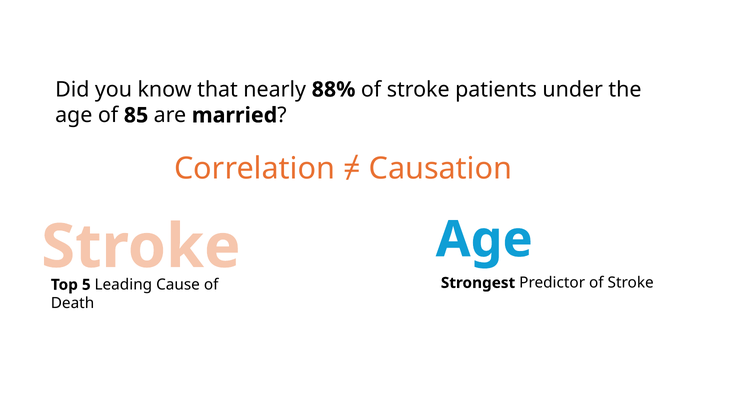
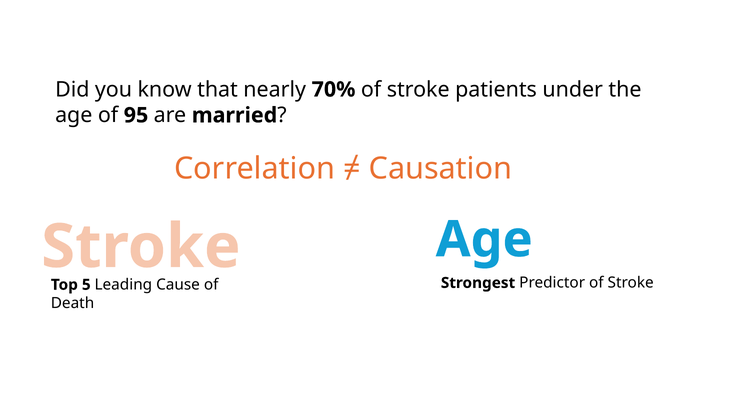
88%: 88% -> 70% (334, 89)
85: 85 -> 95 (136, 115)
